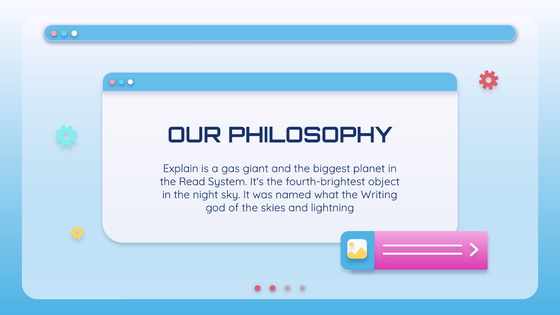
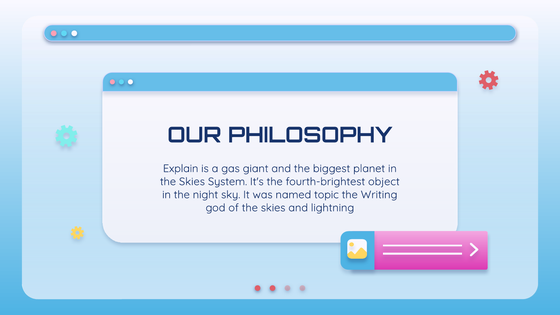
Read: Read -> Skies (192, 182)
what: what -> topic (326, 195)
